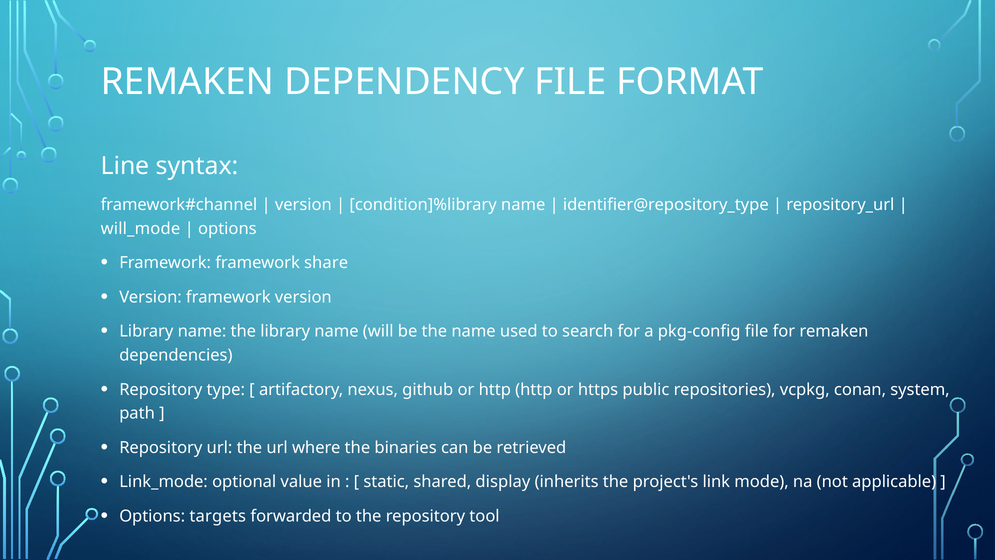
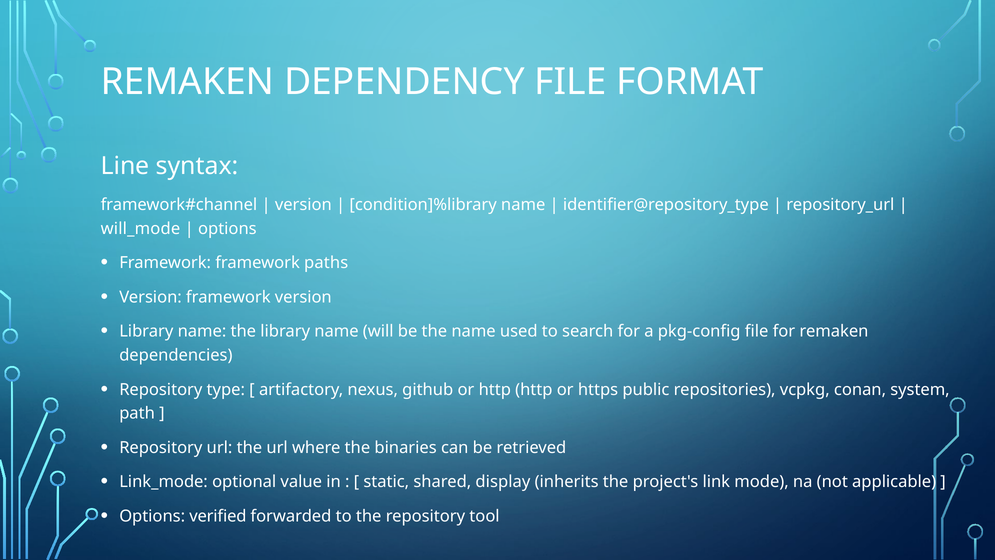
share: share -> paths (326, 263)
targets: targets -> verified (218, 516)
